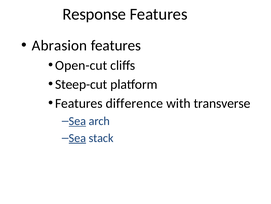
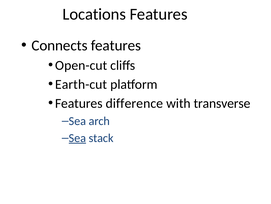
Response: Response -> Locations (94, 14)
Abrasion: Abrasion -> Connects (60, 45)
Steep-cut: Steep-cut -> Earth-cut (81, 84)
Sea underline: present -> none (77, 121)
